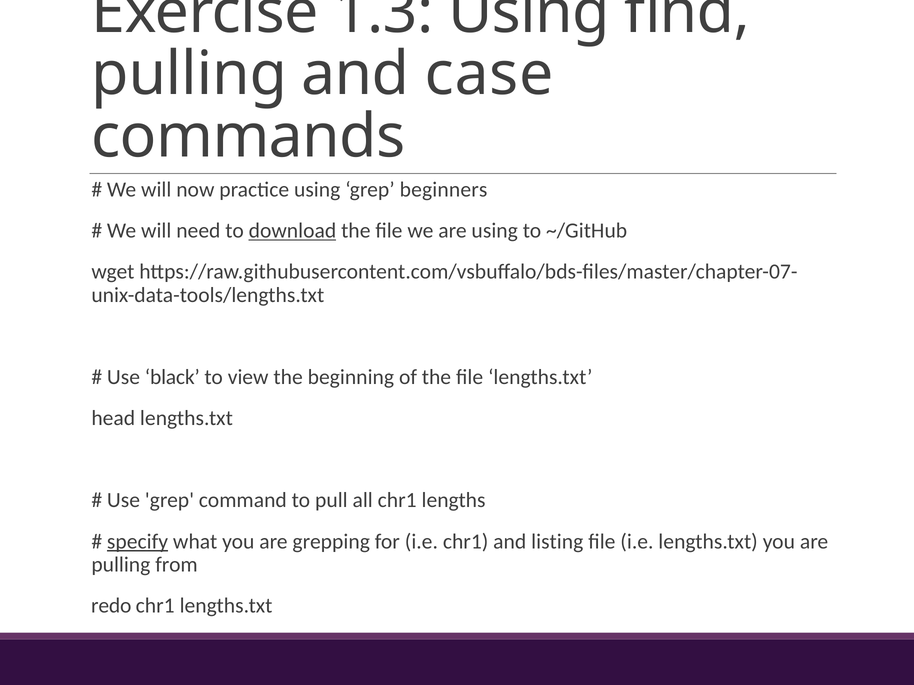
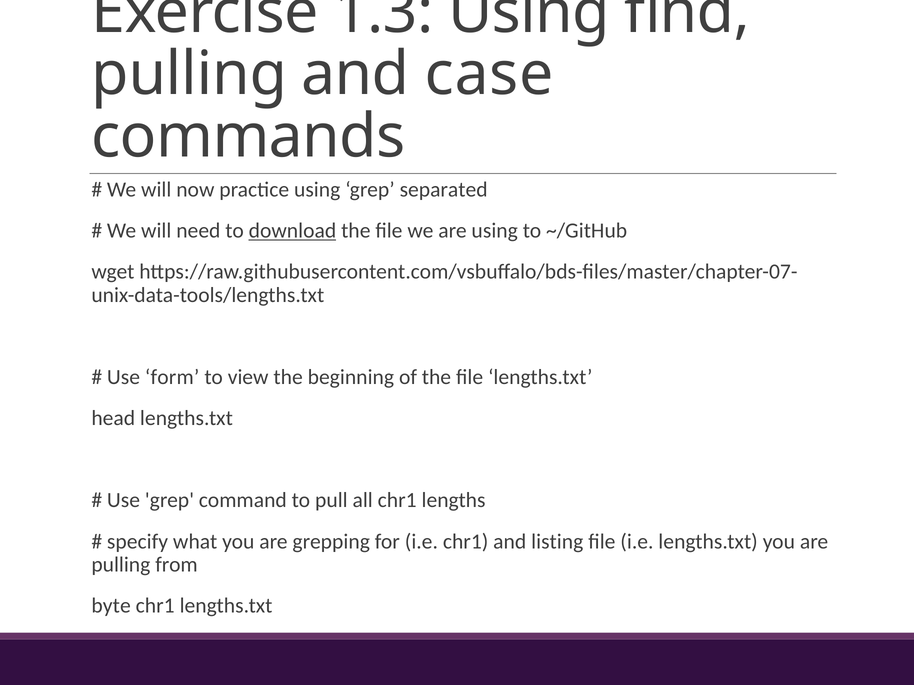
beginners: beginners -> separated (444, 190)
black: black -> form (172, 377)
specify underline: present -> none (138, 542)
redo: redo -> byte (111, 606)
